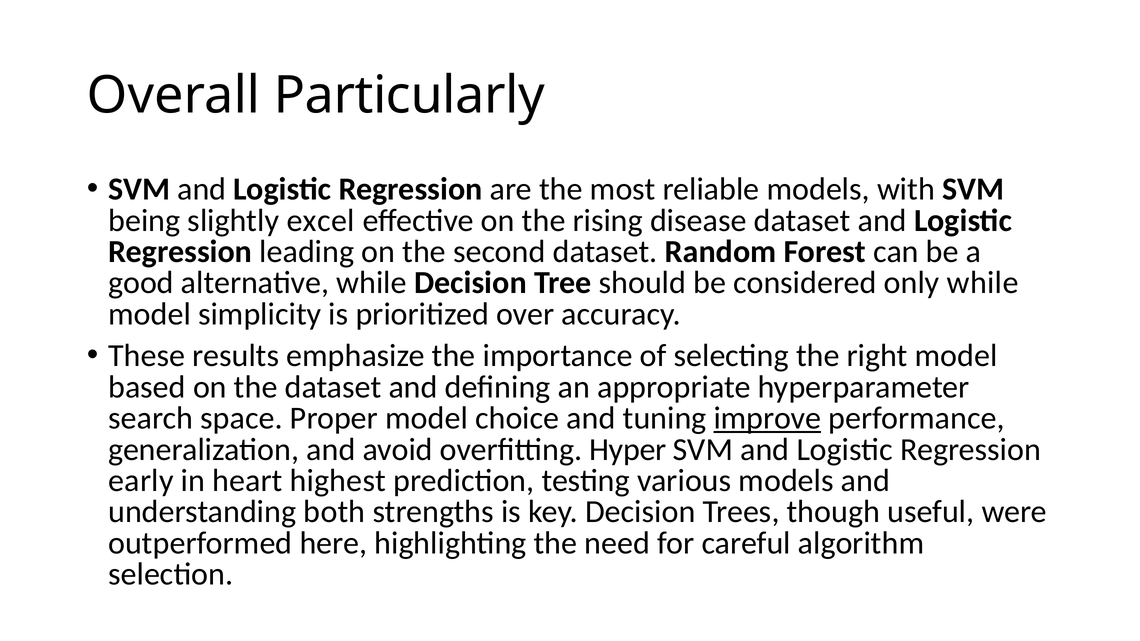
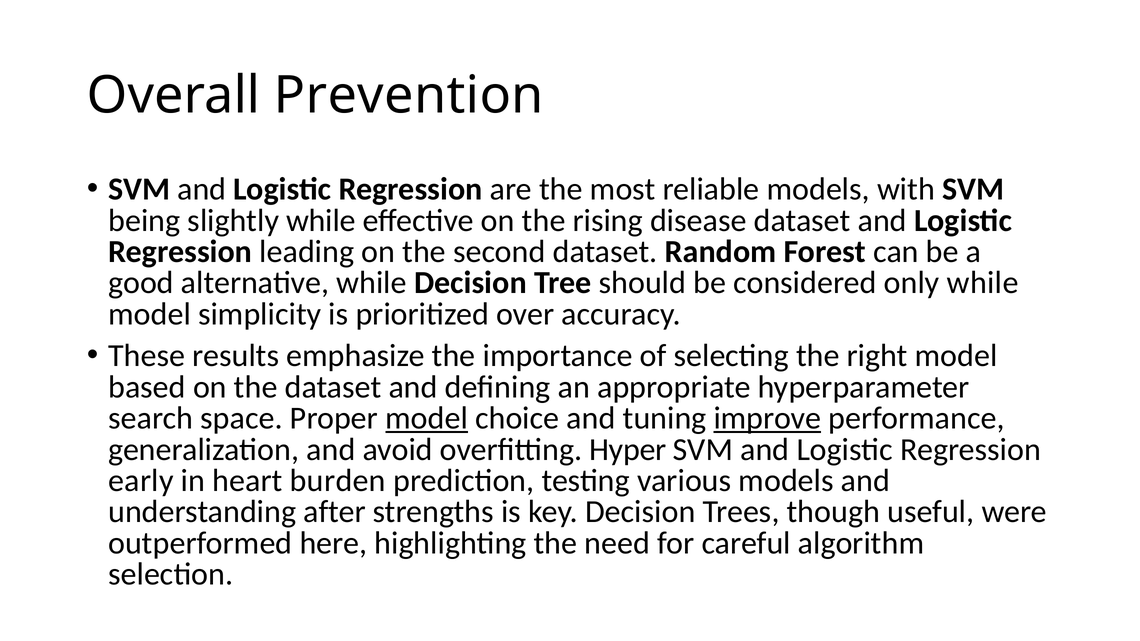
Particularly: Particularly -> Prevention (409, 96)
slightly excel: excel -> while (321, 221)
model underline: none -> present (427, 418)
highest: highest -> burden (338, 481)
both: both -> after (335, 512)
